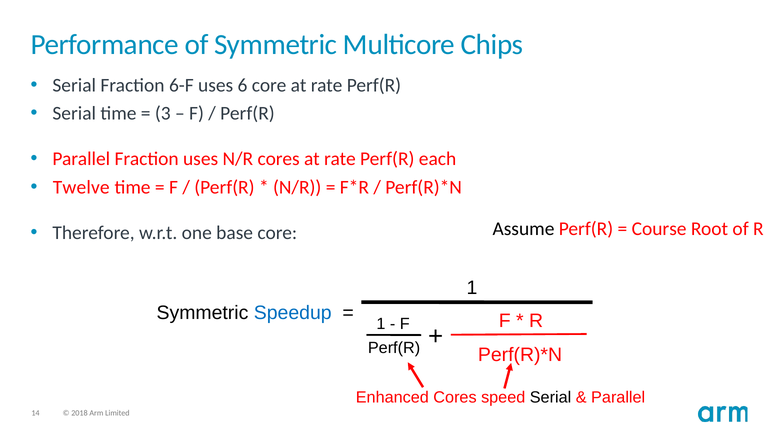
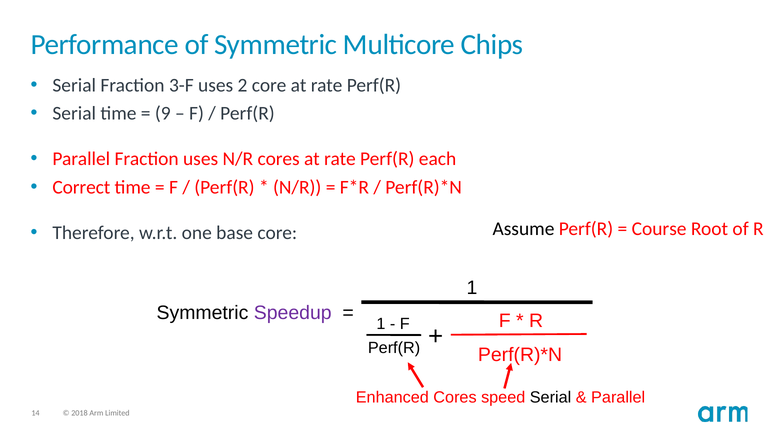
6-F: 6-F -> 3-F (181, 85)
6: 6 -> 2 (242, 85)
3: 3 -> 9 (163, 114)
Twelve: Twelve -> Correct (81, 187)
Speedup colour: blue -> purple (293, 313)
